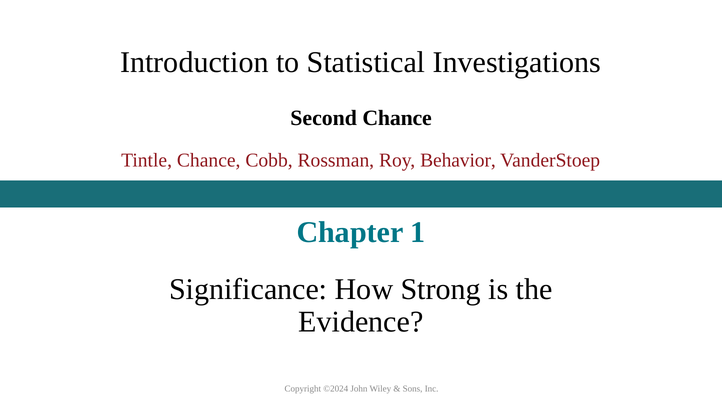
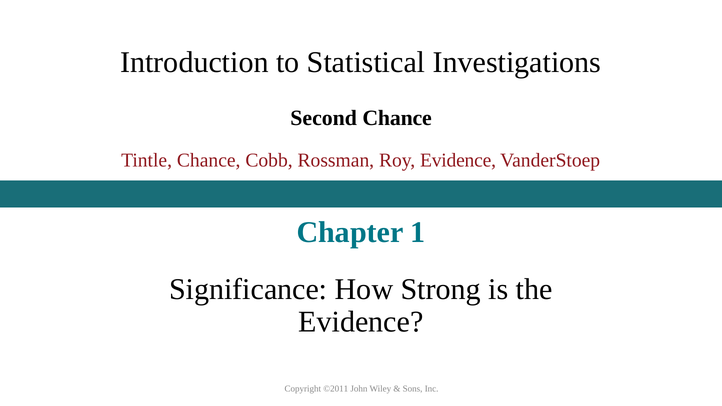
Roy Behavior: Behavior -> Evidence (458, 160)
©2024: ©2024 -> ©2011 (336, 389)
